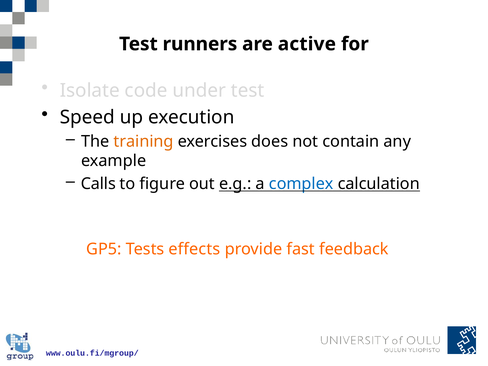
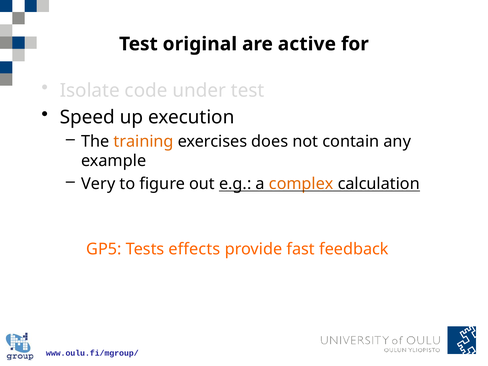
runners: runners -> original (200, 44)
Calls: Calls -> Very (98, 184)
complex colour: blue -> orange (301, 184)
